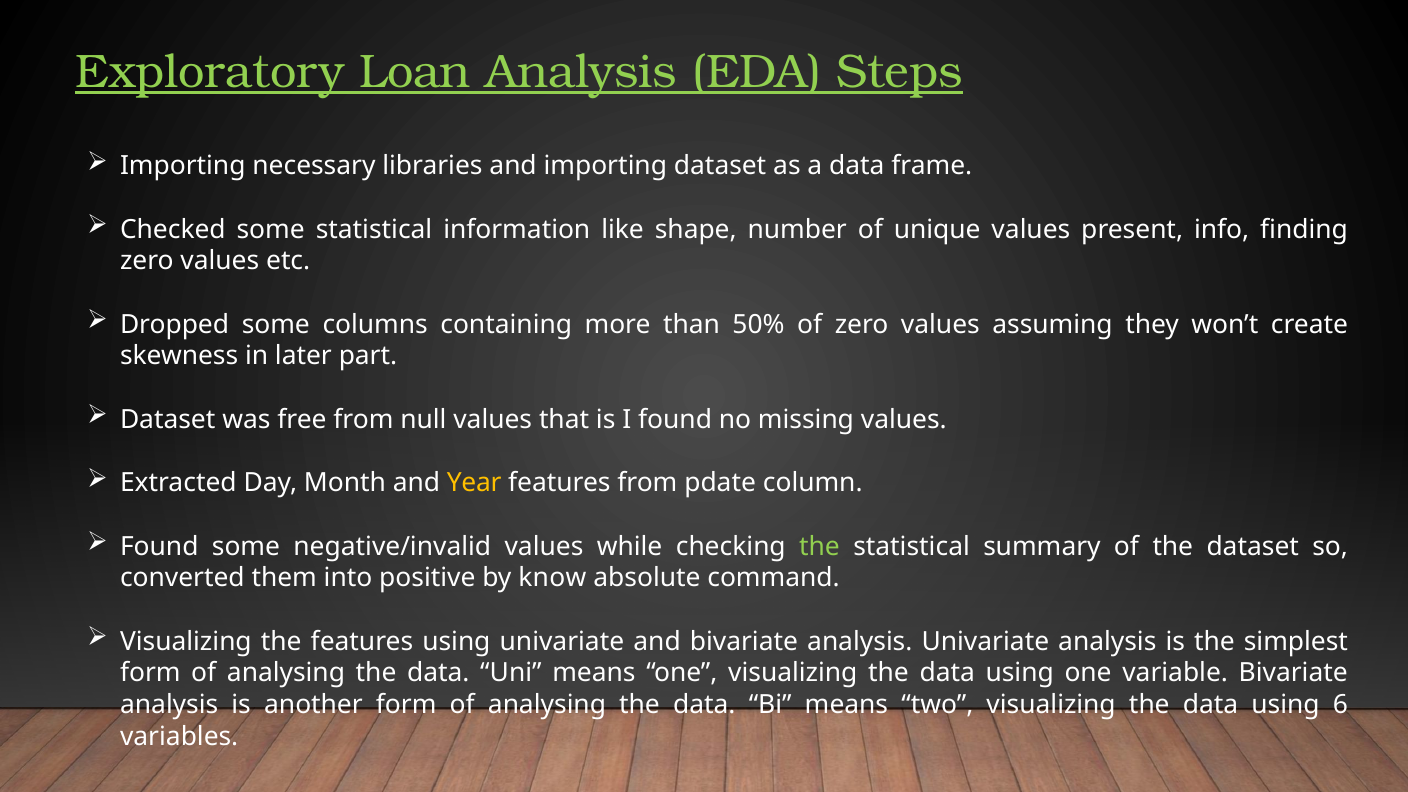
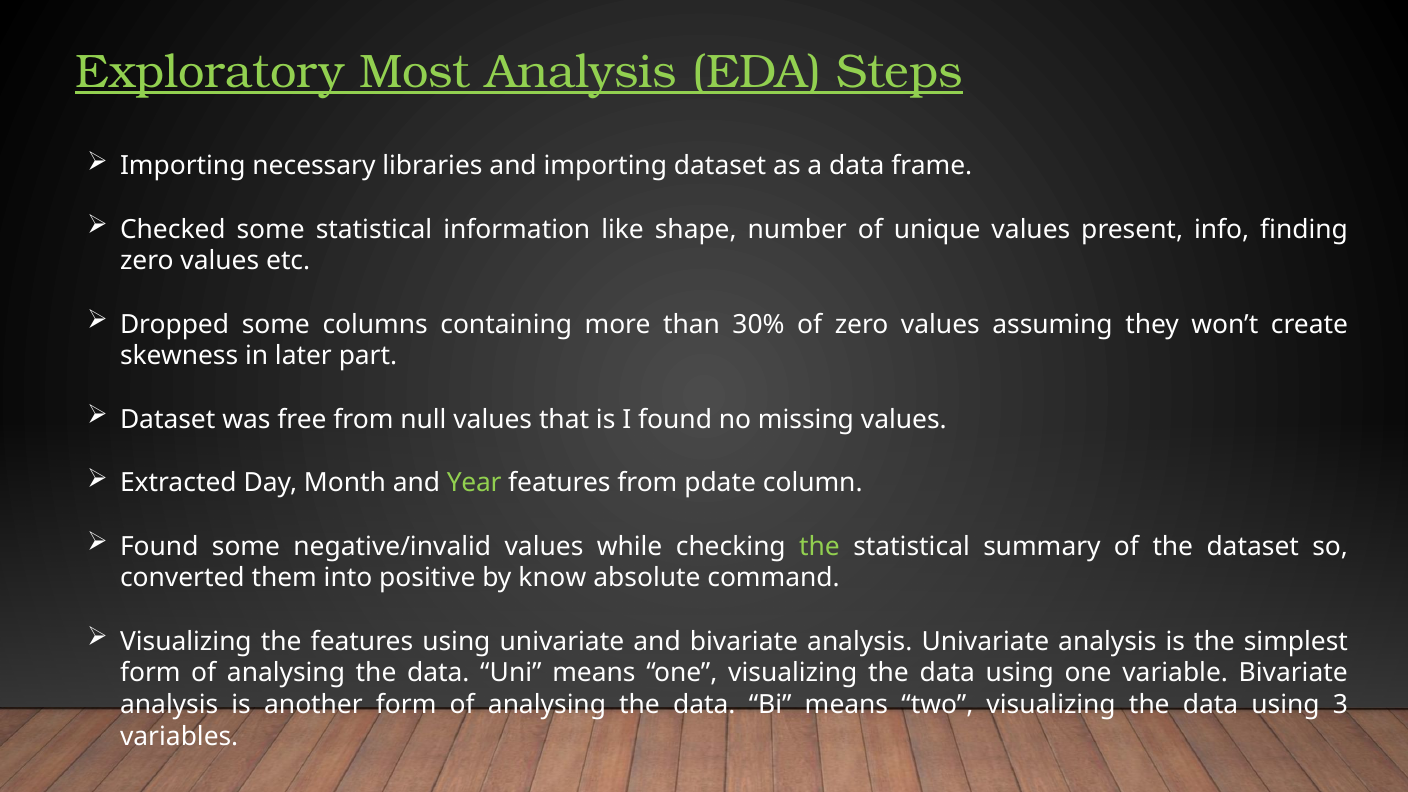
Loan: Loan -> Most (415, 72)
50%: 50% -> 30% (759, 325)
Year colour: yellow -> light green (474, 483)
6: 6 -> 3 (1340, 705)
